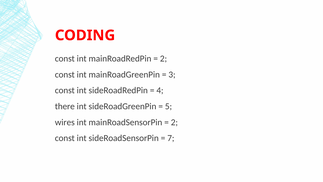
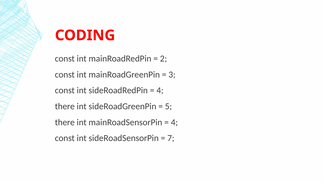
wires: wires -> there (65, 122)
2: 2 -> 4 (174, 122)
